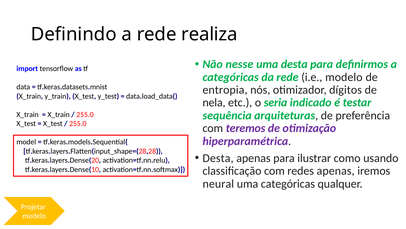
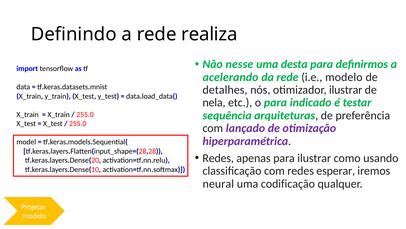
categóricas: categóricas -> acelerando (231, 77)
entropia: entropia -> detalhes (225, 90)
otimizador dígitos: dígitos -> ilustrar (346, 90)
o seria: seria -> para (275, 102)
teremos: teremos -> lançado (245, 128)
Desta: Desta -> Redes (218, 158)
redes apenas: apenas -> esperar (336, 170)
uma categóricas: categóricas -> codificação (288, 183)
